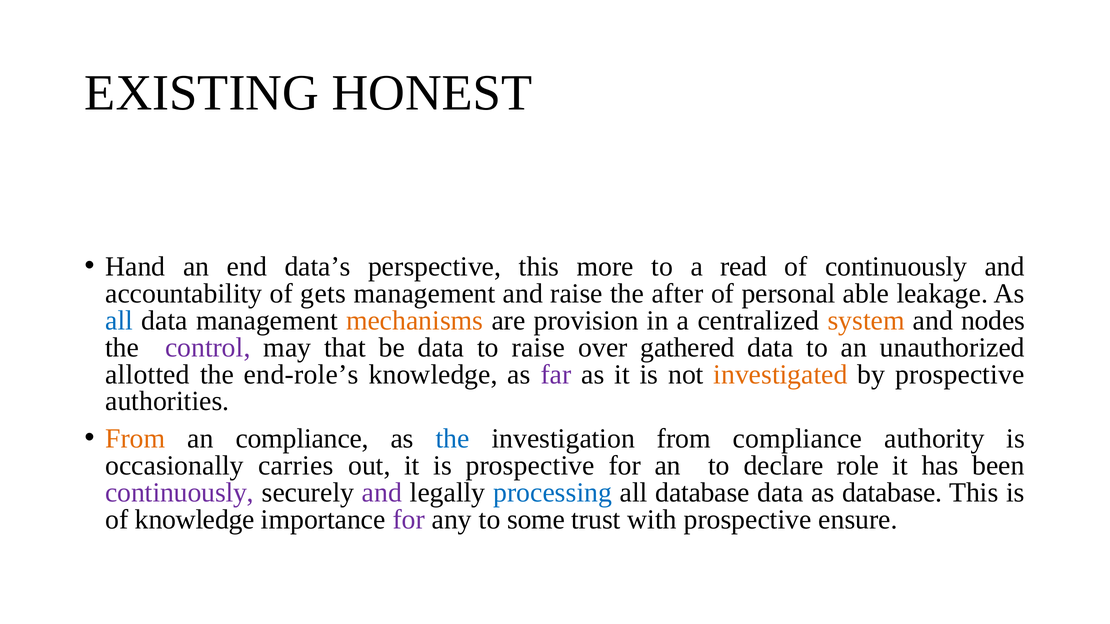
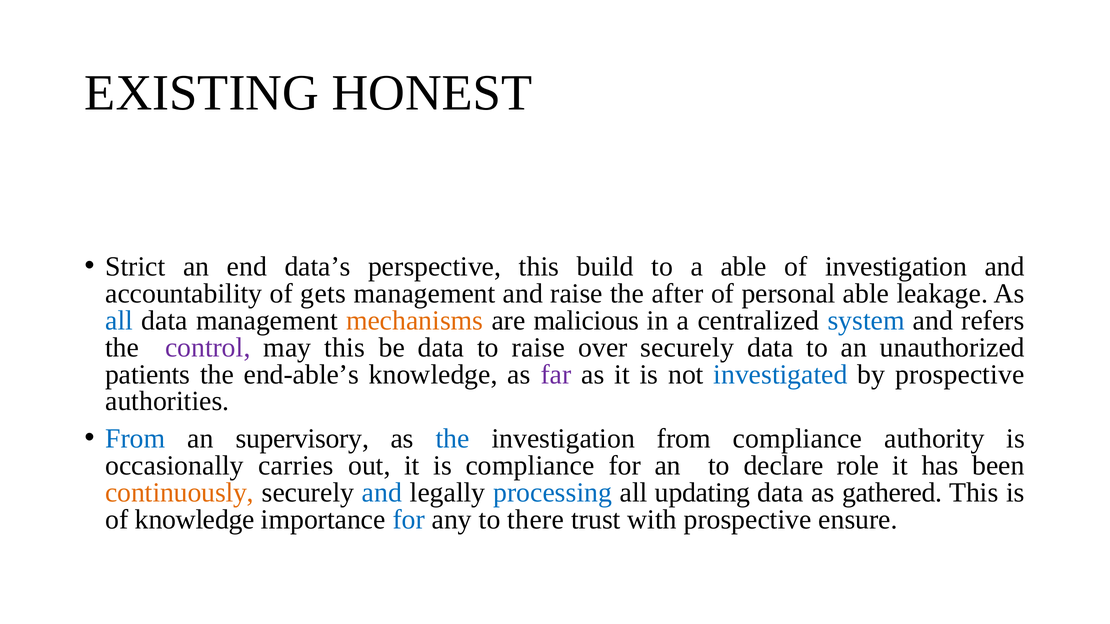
Hand: Hand -> Strict (135, 267)
more: more -> build (605, 267)
a read: read -> able (744, 267)
of continuously: continuously -> investigation (896, 267)
provision: provision -> malicious (586, 321)
system colour: orange -> blue (866, 321)
nodes: nodes -> refers (993, 321)
may that: that -> this (345, 348)
over gathered: gathered -> securely (687, 348)
allotted: allotted -> patients (148, 375)
end-role’s: end-role’s -> end-able’s (301, 375)
investigated colour: orange -> blue (780, 375)
From colour: orange -> blue (135, 439)
an compliance: compliance -> supervisory (302, 439)
is prospective: prospective -> compliance (530, 466)
continuously colour: purple -> orange (180, 493)
and colour: purple -> blue (382, 493)
all database: database -> updating (702, 493)
as database: database -> gathered (892, 493)
for colour: purple -> blue (409, 520)
some: some -> there (536, 520)
